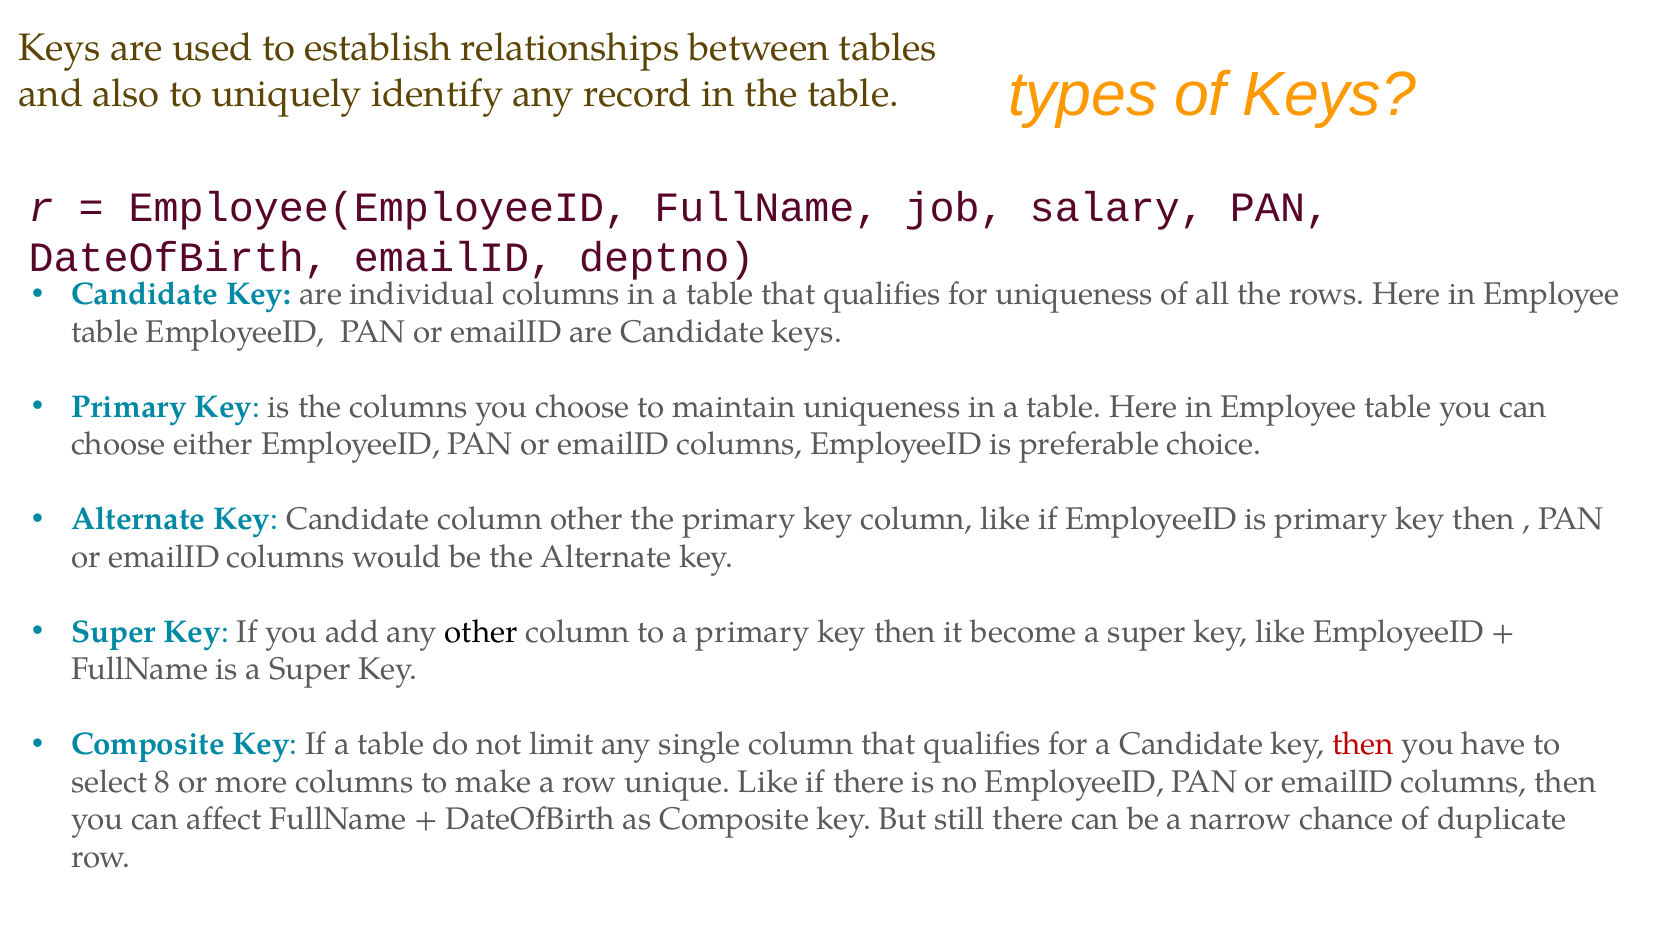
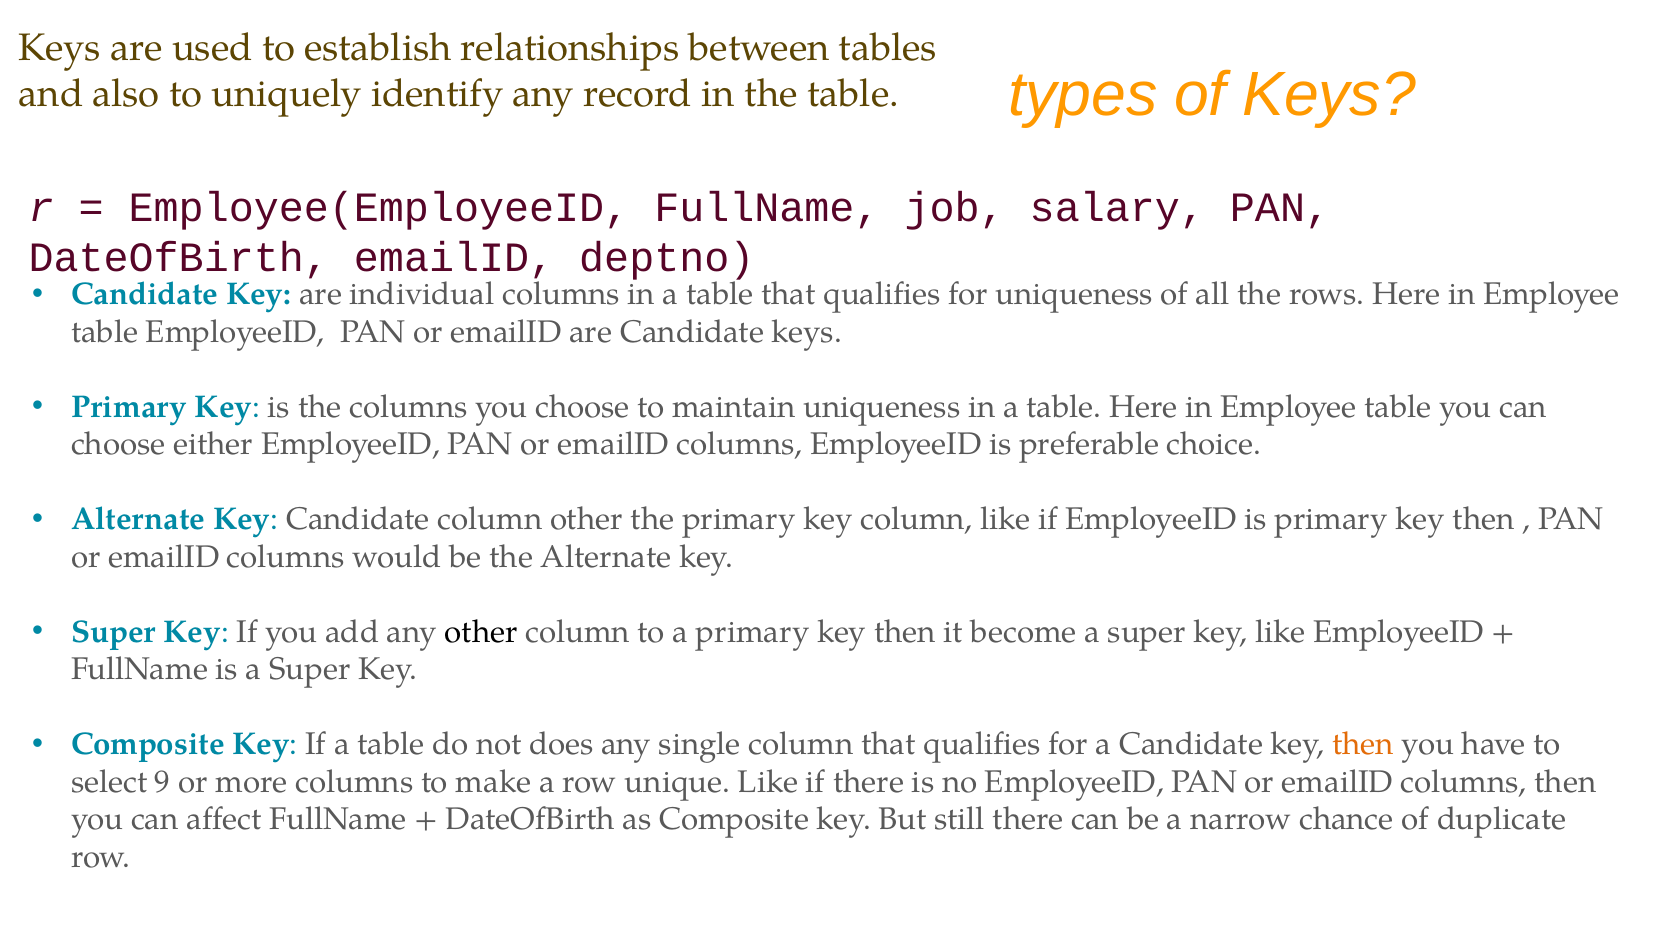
limit: limit -> does (561, 745)
then colour: red -> orange (1363, 745)
8: 8 -> 9 (163, 782)
